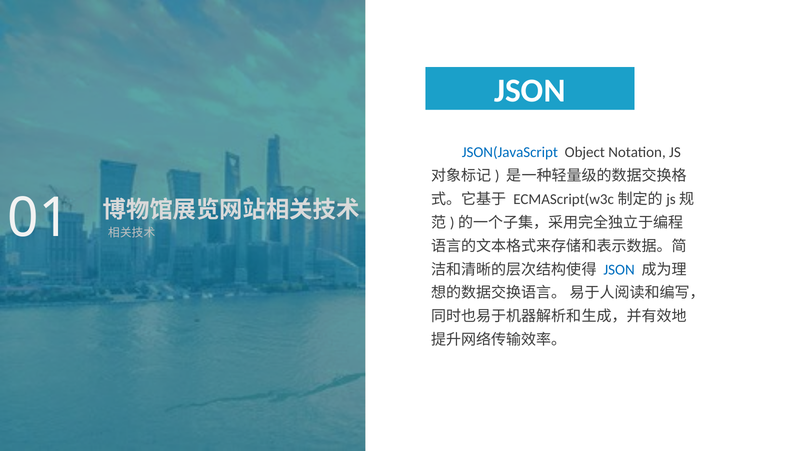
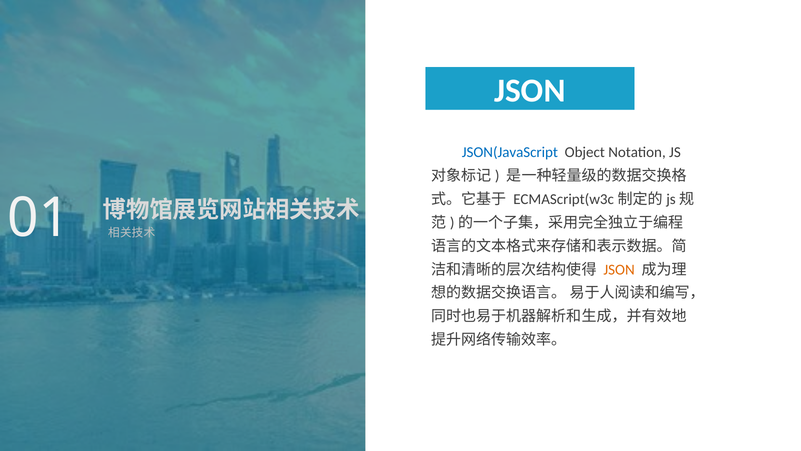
JSON colour: blue -> orange (619, 269)
